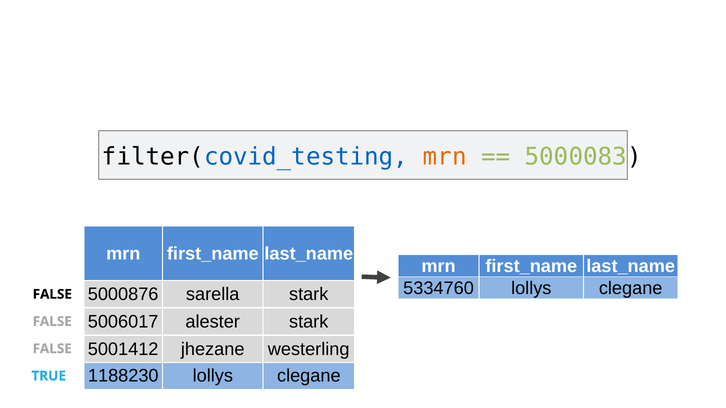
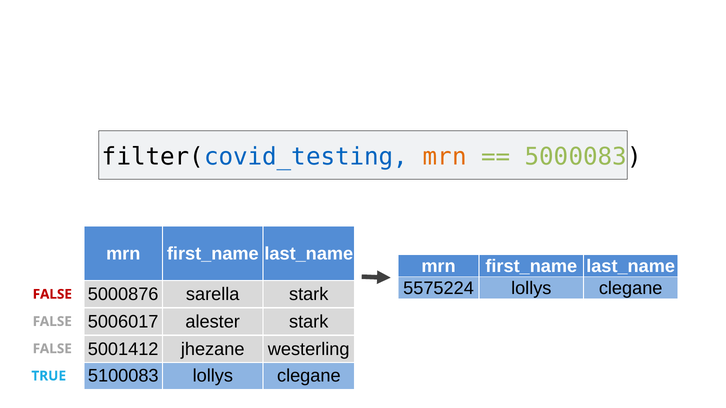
5334760: 5334760 -> 5575224 (439, 288)
FALSE colour: black -> red (52, 295)
1188230: 1188230 -> 5100083 (123, 376)
